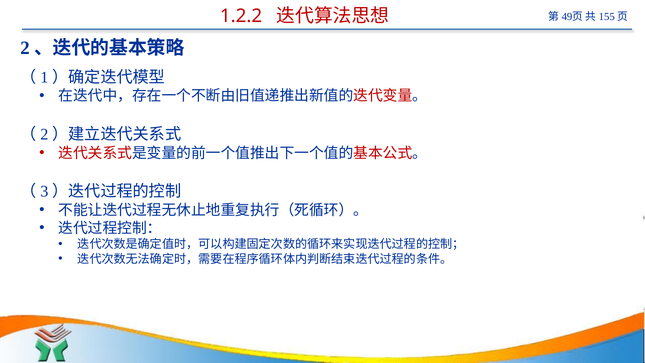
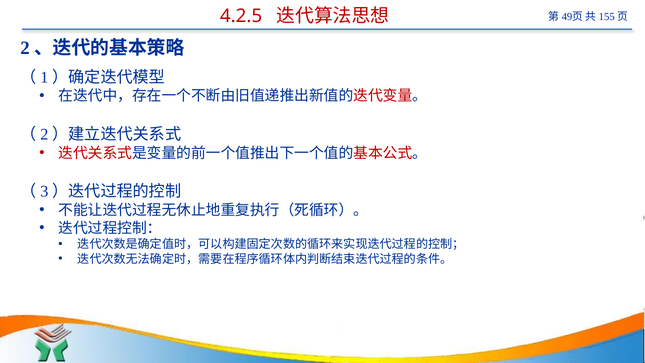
1.2.2: 1.2.2 -> 4.2.5 (241, 16)
